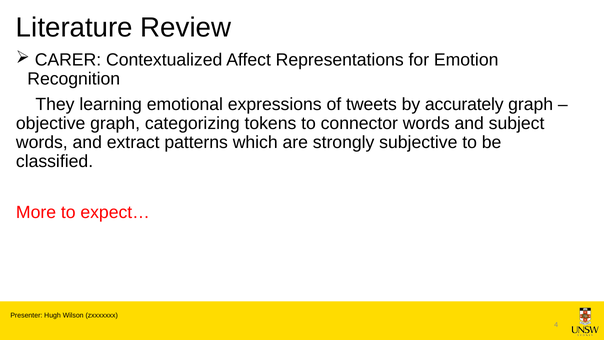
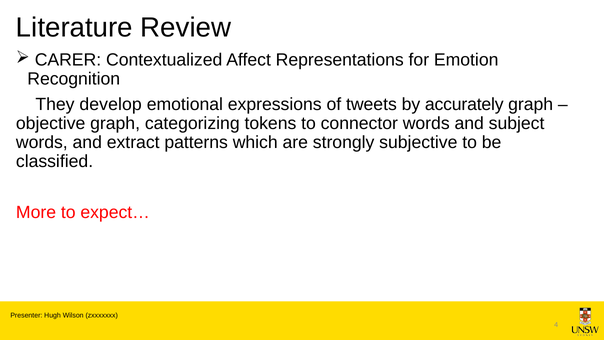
learning: learning -> develop (111, 104)
